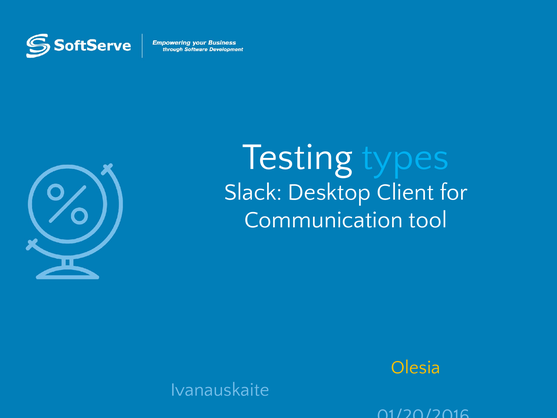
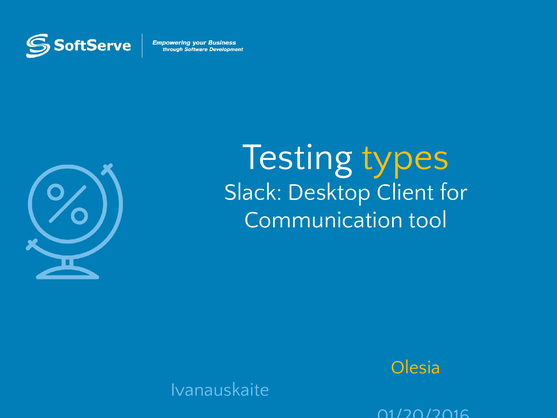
types colour: light blue -> yellow (405, 157)
